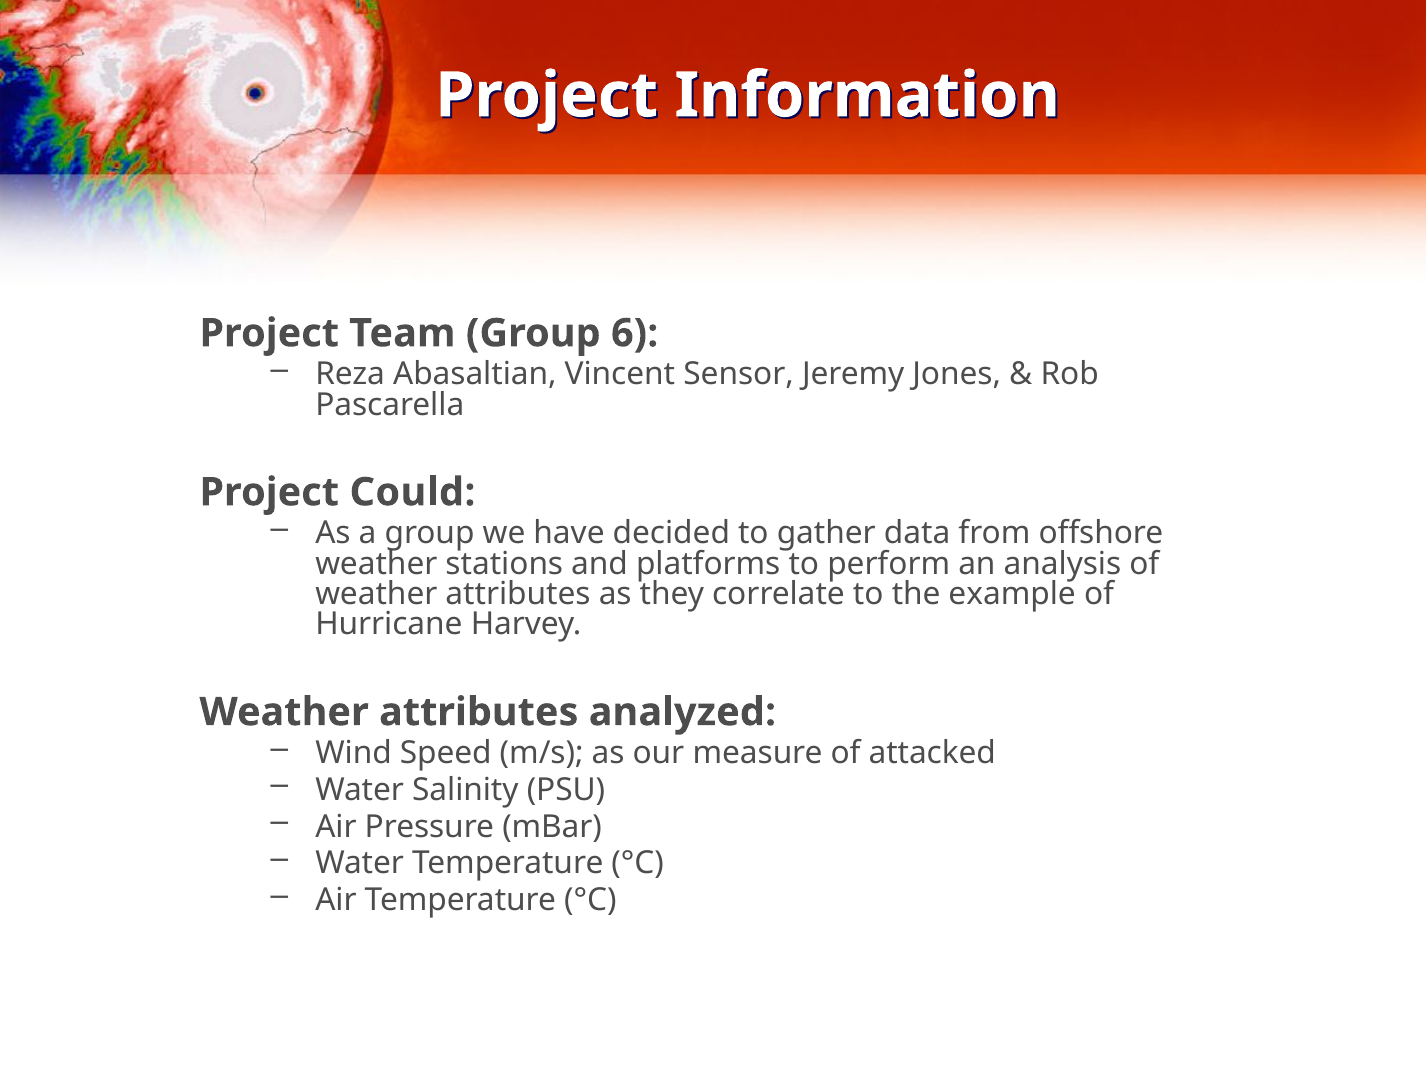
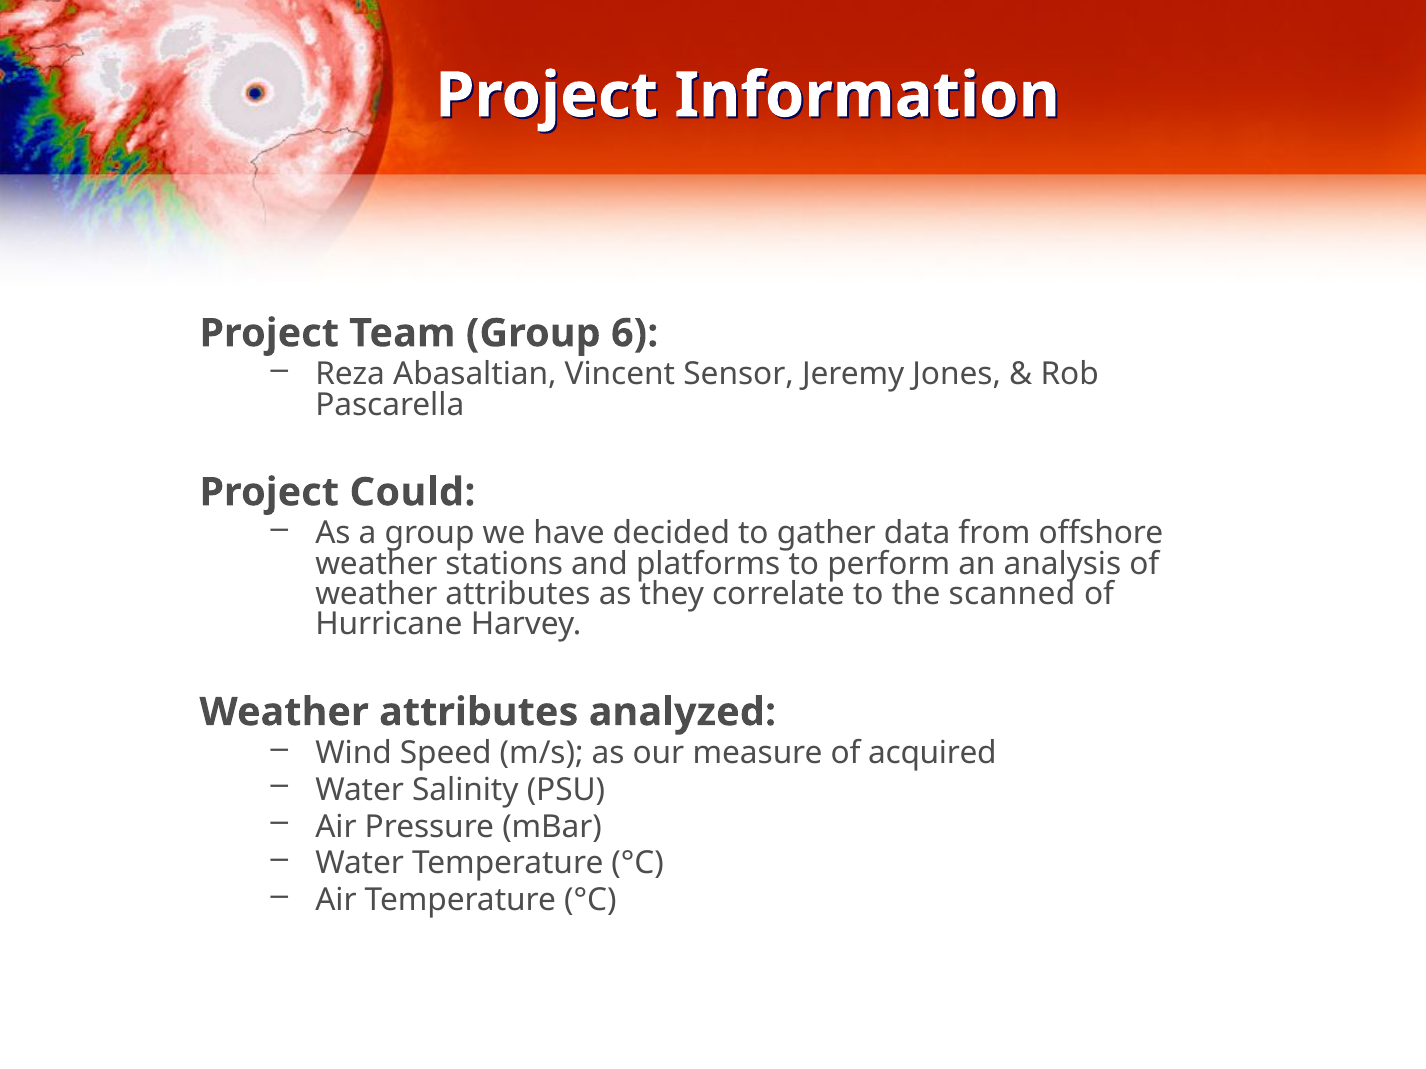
example: example -> scanned (1012, 594)
attacked: attacked -> acquired (932, 753)
